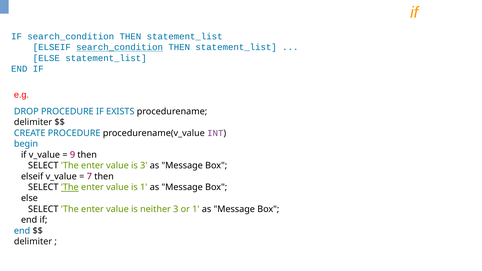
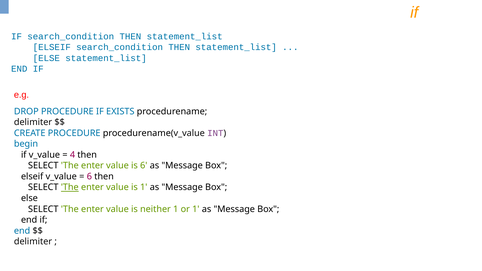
search_condition underline: present -> none (120, 47)
9: 9 -> 4 (73, 155)
is 3: 3 -> 6 (144, 166)
7: 7 -> 6 (89, 177)
neither 3: 3 -> 1 (176, 209)
